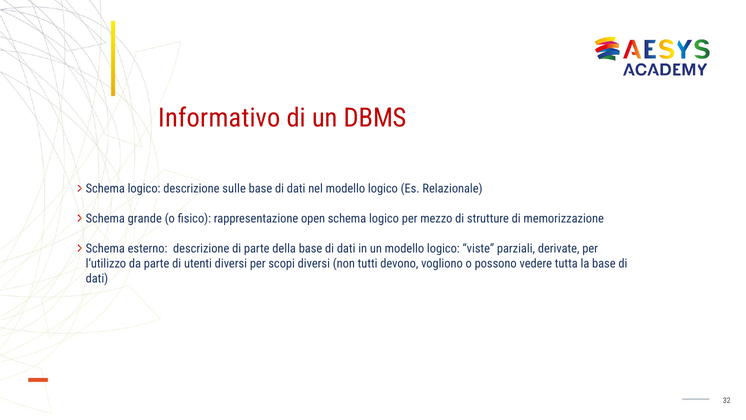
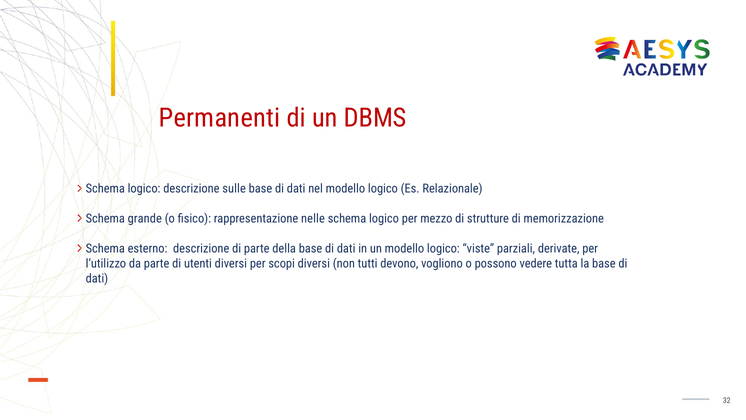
Informativo: Informativo -> Permanenti (219, 118)
open: open -> nelle (313, 219)
